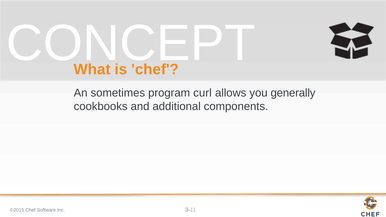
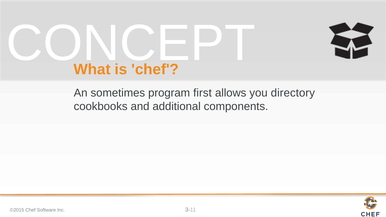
curl: curl -> first (202, 93)
generally: generally -> directory (293, 93)
